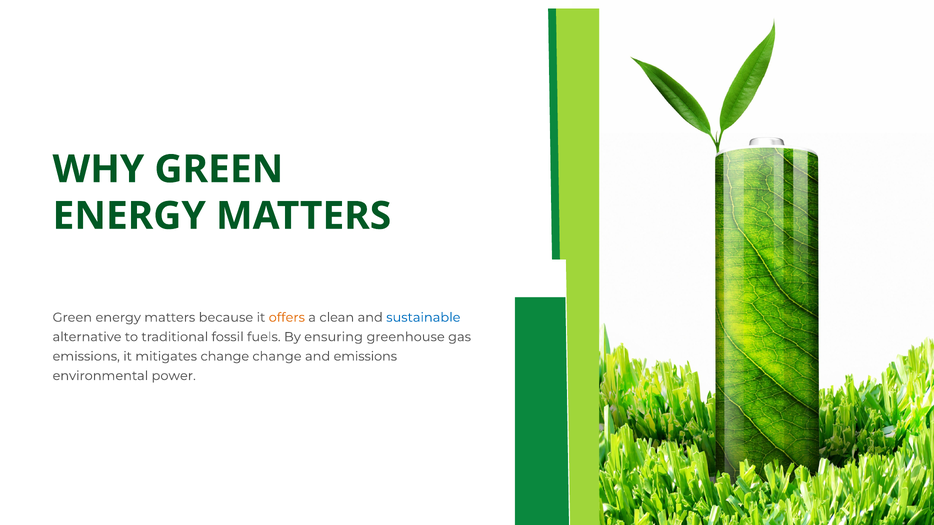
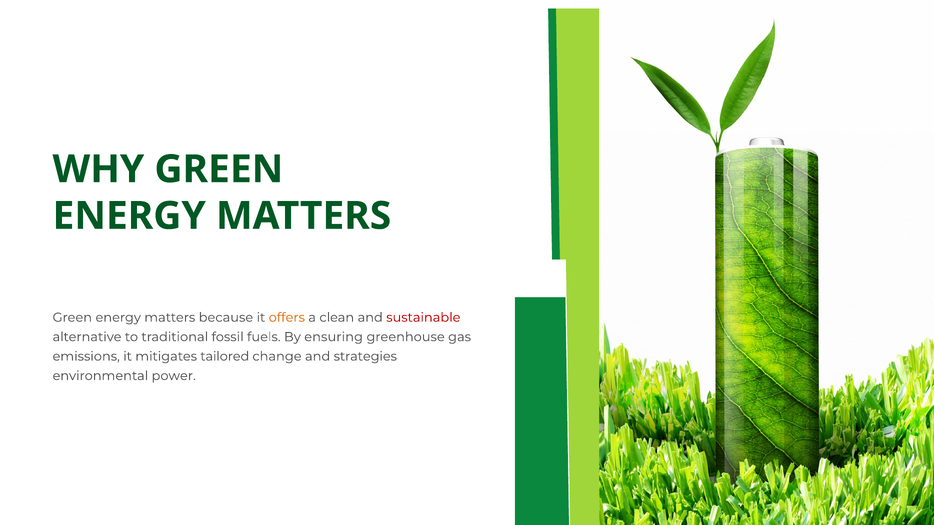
sustainable colour: blue -> red (423, 318)
mitigates change: change -> tailored (225, 357)
and emissions: emissions -> strategies (365, 357)
